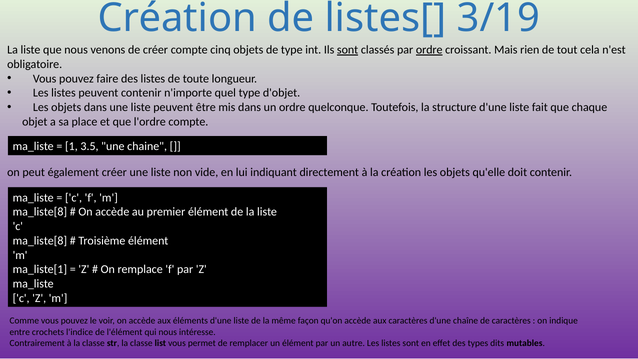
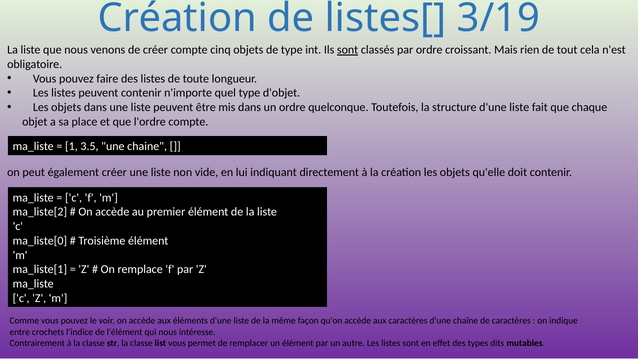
ordre underline: present -> none (429, 50)
ma_liste[8: ma_liste[8 -> ma_liste[2 (40, 212)
ma_liste[8: ma_liste[8 -> ma_liste[0 (40, 241)
